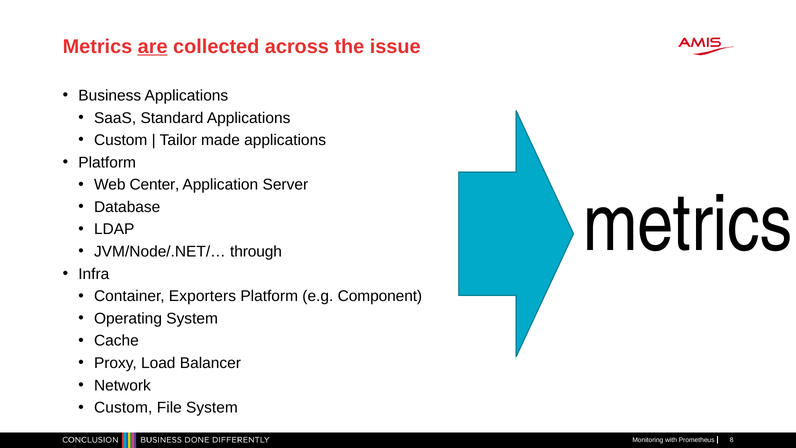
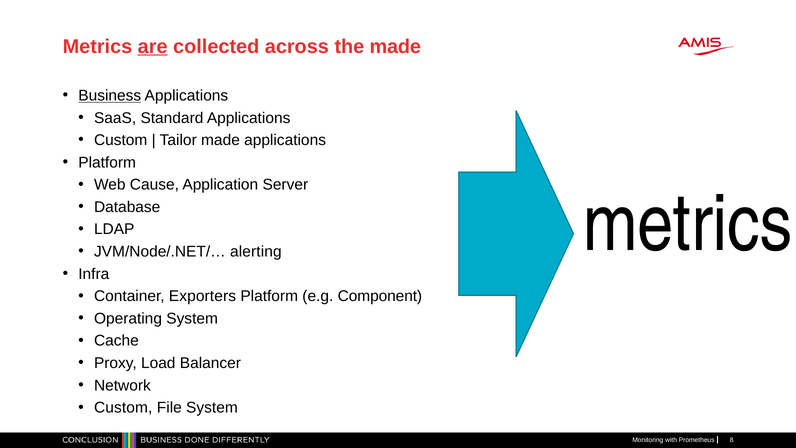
the issue: issue -> made (395, 46)
Business underline: none -> present (110, 96)
Center: Center -> Cause (154, 185)
through: through -> alerting (256, 252)
